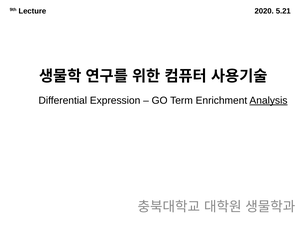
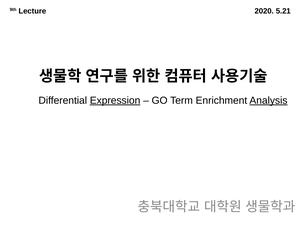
Expression underline: none -> present (115, 100)
